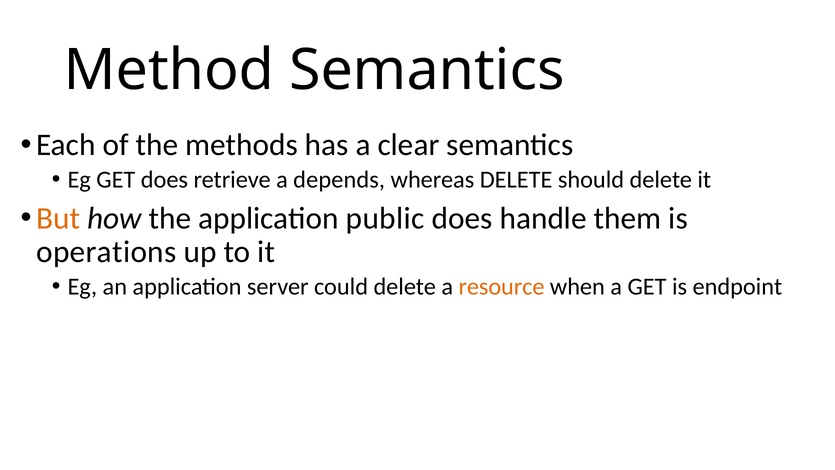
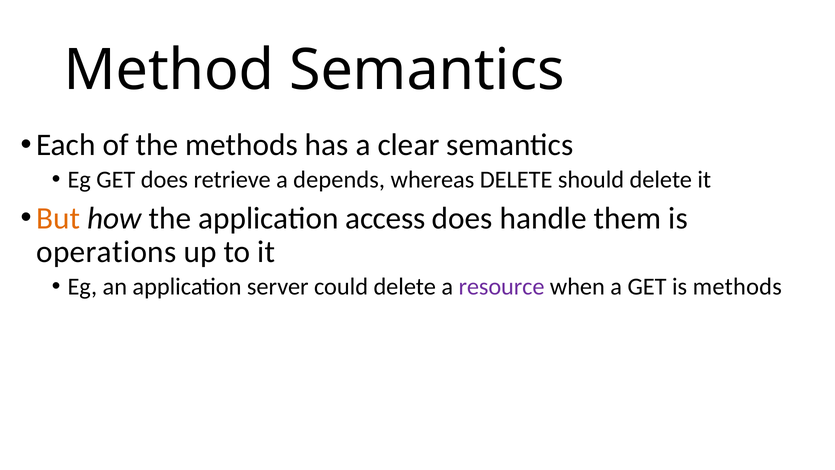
public: public -> access (385, 218)
resource colour: orange -> purple (502, 286)
is endpoint: endpoint -> methods (737, 286)
